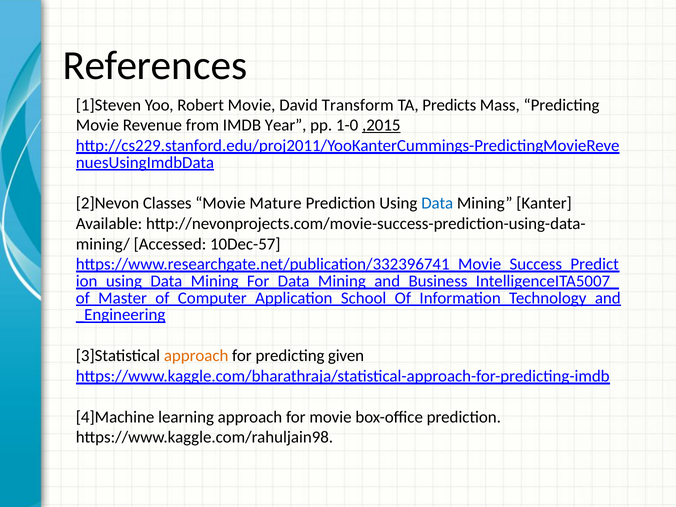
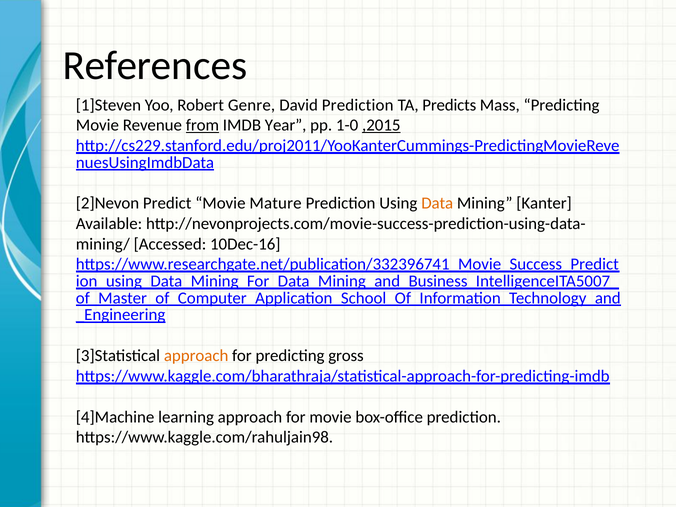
Robert Movie: Movie -> Genre (252, 105)
David Transform: Transform -> Prediction (358, 105)
from underline: none -> present (202, 125)
Classes: Classes -> Predict (167, 203)
Data colour: blue -> orange (437, 203)
10Dec-57: 10Dec-57 -> 10Dec-16 (245, 244)
given: given -> gross (346, 356)
